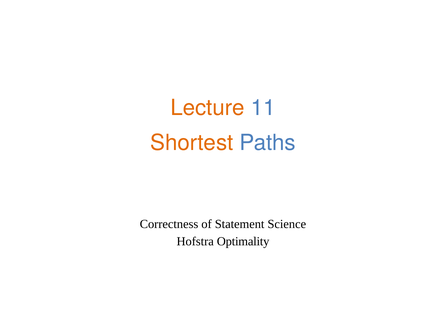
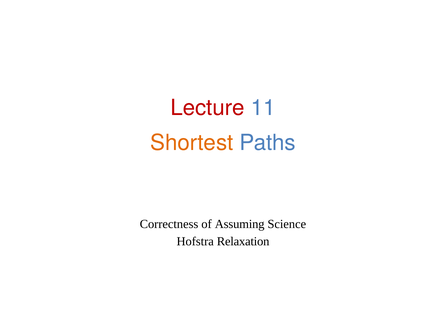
Lecture colour: orange -> red (208, 108)
Statement: Statement -> Assuming (240, 224)
Optimality: Optimality -> Relaxation (243, 242)
